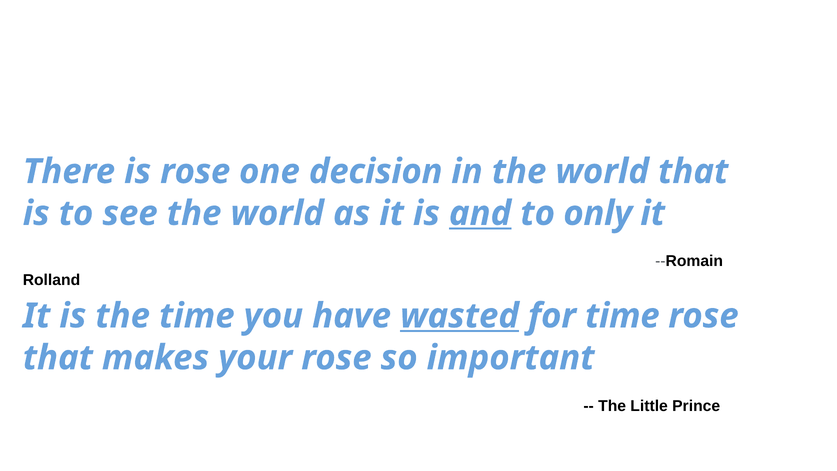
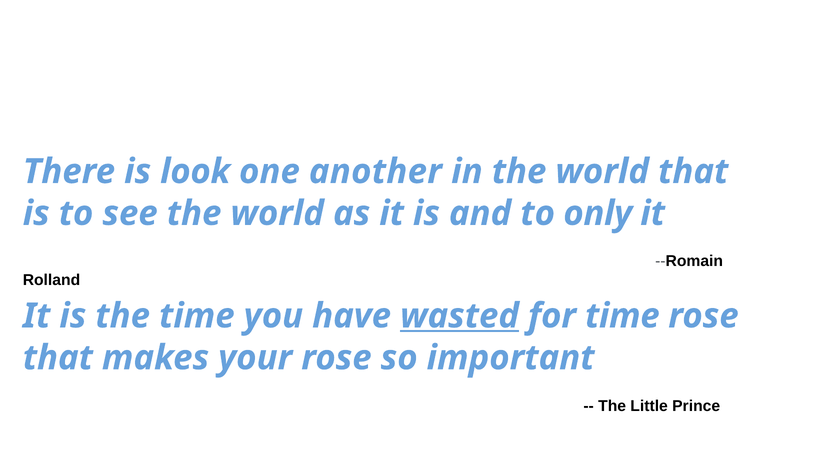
is rose: rose -> look (195, 171)
decision: decision -> another (375, 171)
and underline: present -> none (480, 213)
